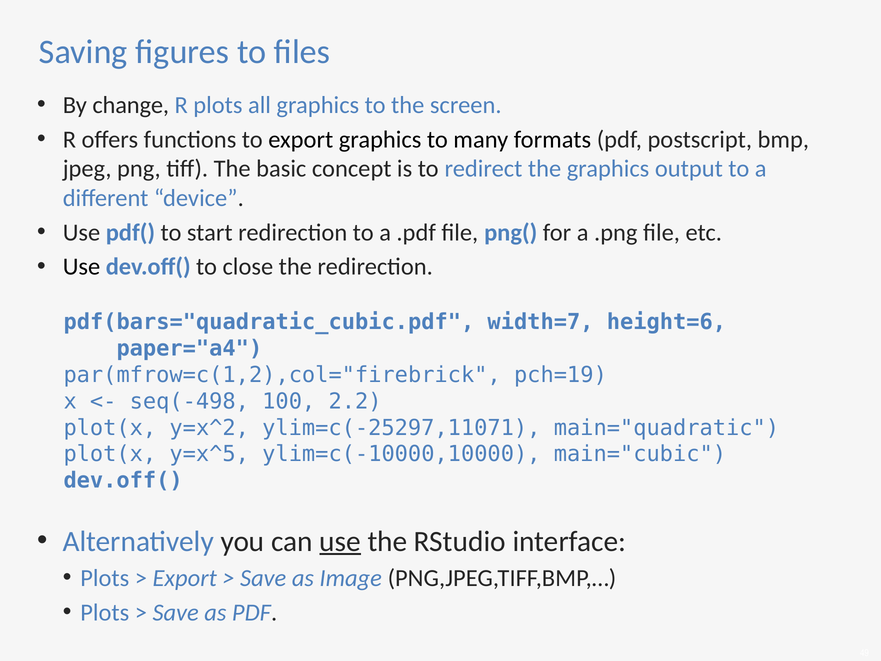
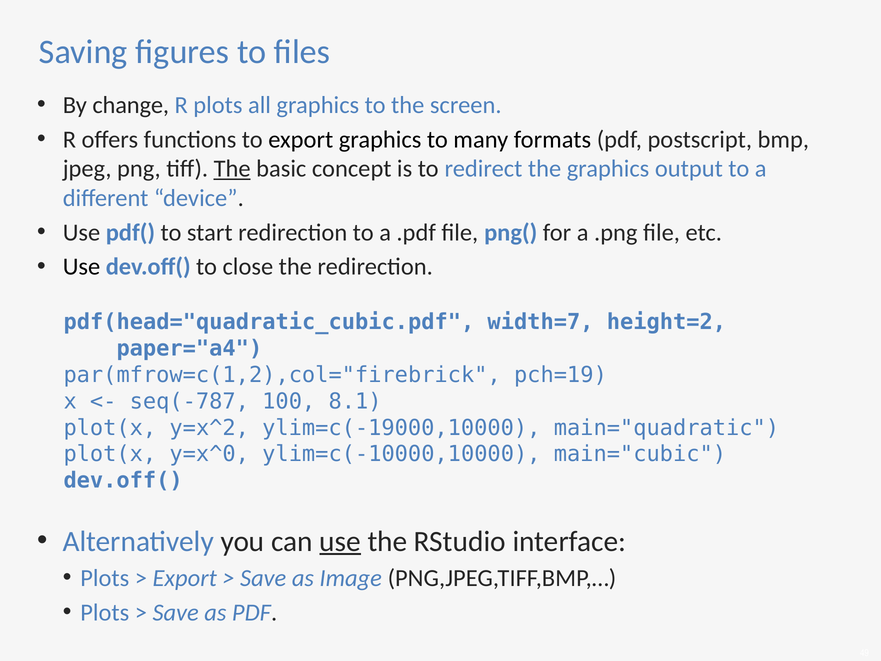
The underline: none -> present (232, 169)
pdf(bars="quadratic_cubic.pdf: pdf(bars="quadratic_cubic.pdf -> pdf(head="quadratic_cubic.pdf (269, 322)
height=6: height=6 -> height=2 (666, 322)
seq(-498: seq(-498 -> seq(-787 (189, 401)
2.2: 2.2 -> 8.1 (355, 401)
ylim=c(-25297,11071: ylim=c(-25297,11071 -> ylim=c(-19000,10000 (401, 428)
y=x^5: y=x^5 -> y=x^0 (209, 454)
